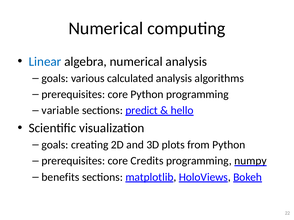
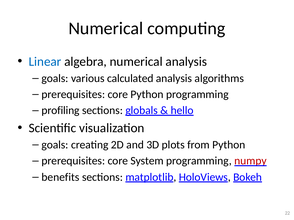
variable: variable -> profiling (61, 111)
predict: predict -> globals (142, 111)
Credits: Credits -> System (147, 161)
numpy colour: black -> red (250, 161)
